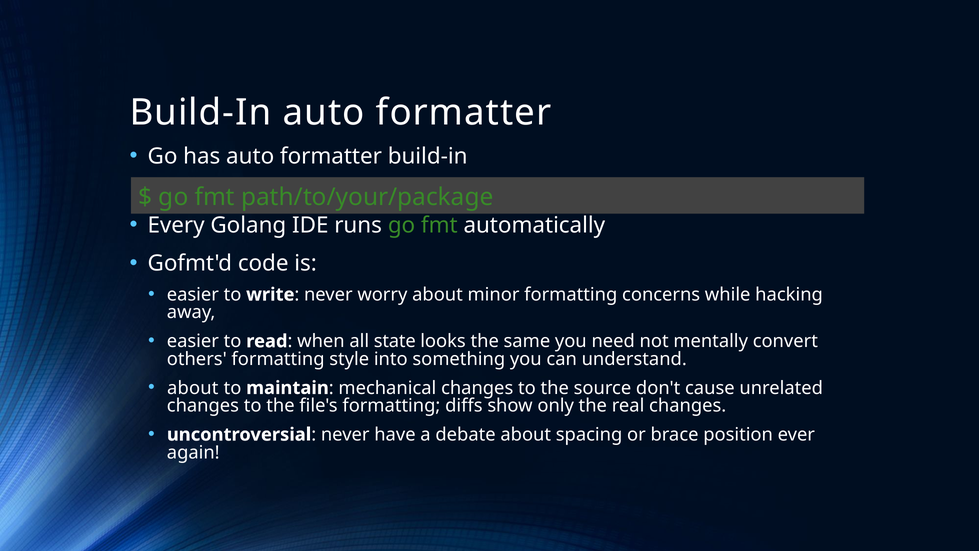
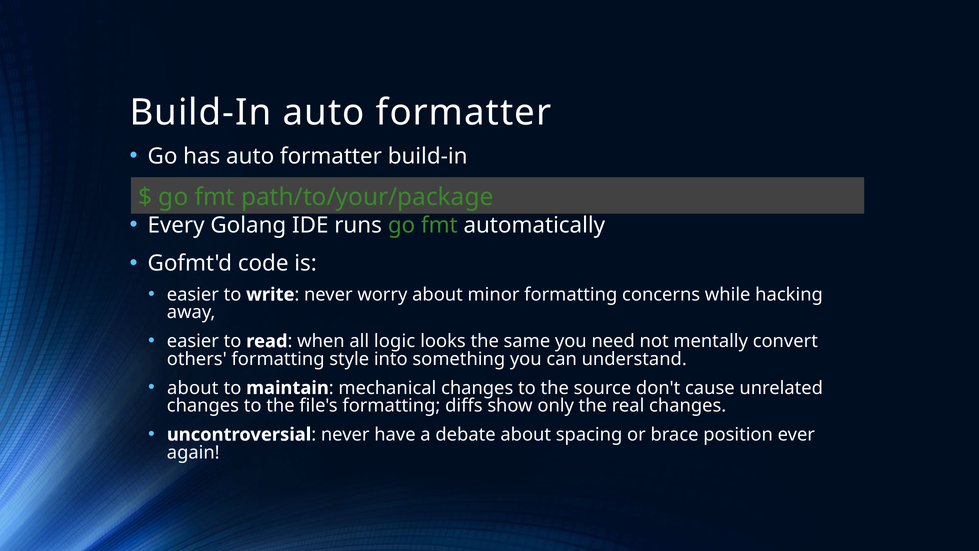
state: state -> logic (395, 341)
